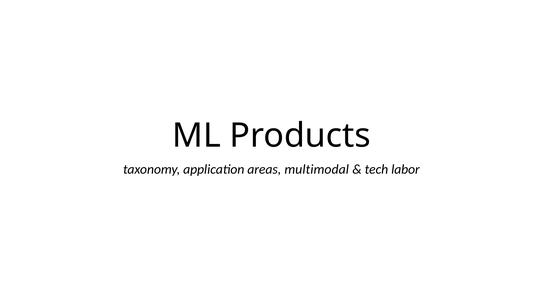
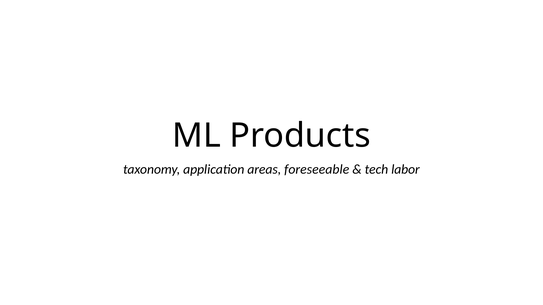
multimodal: multimodal -> foreseeable (317, 170)
